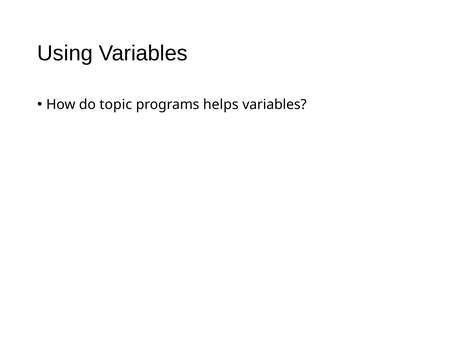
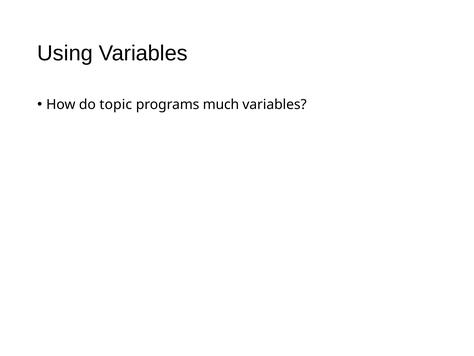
helps: helps -> much (221, 104)
